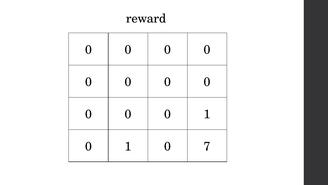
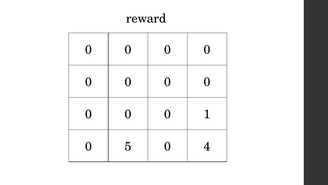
1: 1 -> 5 (128, 146)
7: 7 -> 4 (207, 146)
